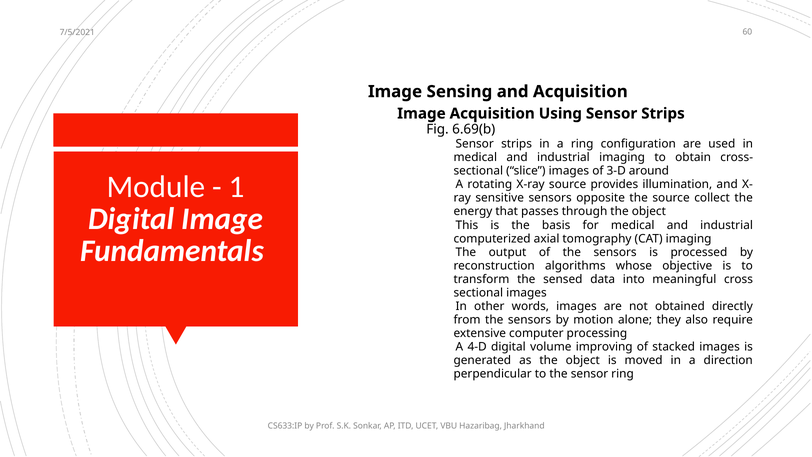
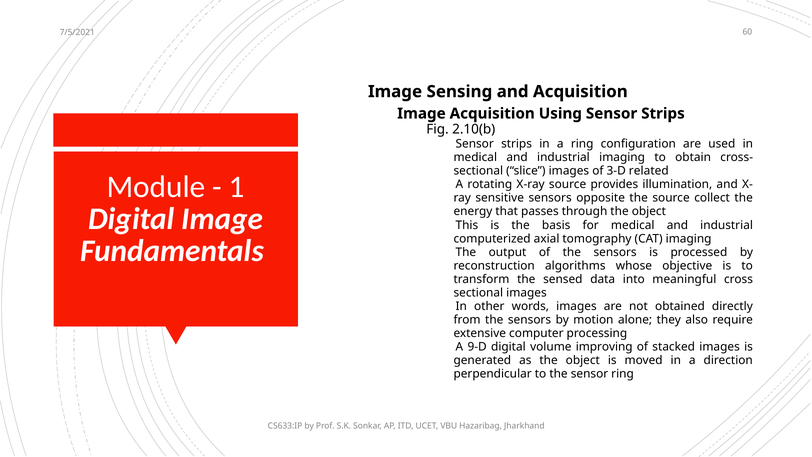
6.69(b: 6.69(b -> 2.10(b (474, 129)
around: around -> related (649, 171)
4-D: 4-D -> 9-D (477, 347)
